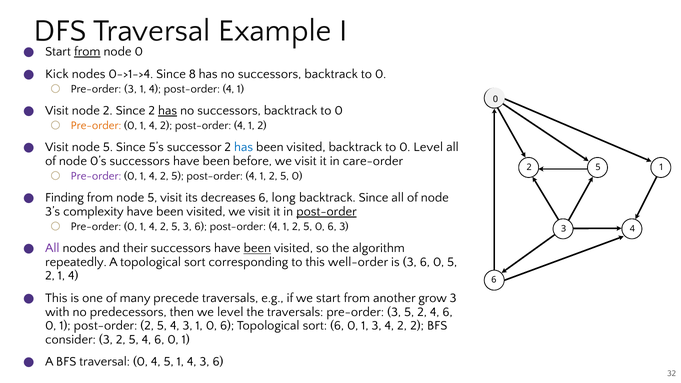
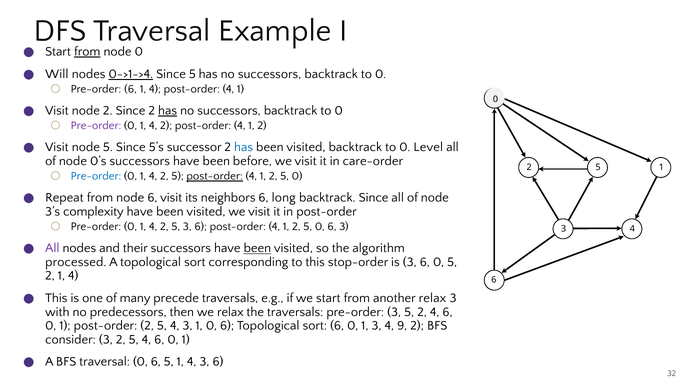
Kick: Kick -> Will (57, 74)
0->1->4 underline: none -> present (131, 74)
Since 8: 8 -> 5 (192, 74)
3: 3 -> 6 (131, 89)
Pre-order colour: orange -> purple (96, 126)
Pre-order colour: purple -> blue (96, 176)
post-order underline: none -> present (215, 176)
Finding: Finding -> Repeat (64, 198)
from node 5: 5 -> 6 (152, 198)
decreases: decreases -> neighbors (228, 198)
post-order underline: present -> none (327, 212)
repeatedly: repeatedly -> processed (76, 262)
well-order: well-order -> stop-order (358, 262)
another grow: grow -> relax (433, 298)
we level: level -> relax (230, 312)
3 4 2: 2 -> 9 (402, 326)
traversal 0 4: 4 -> 6 (156, 362)
